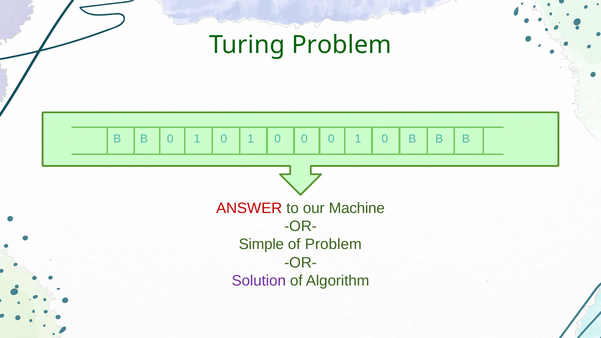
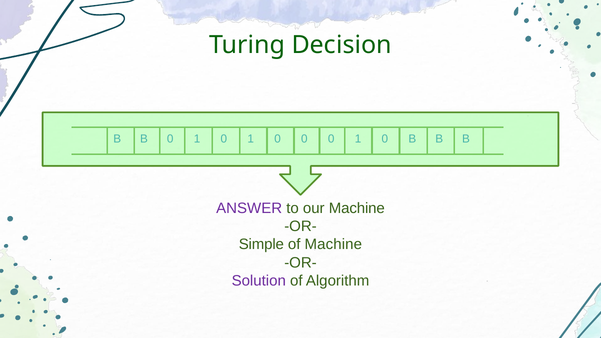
Turing Problem: Problem -> Decision (342, 45)
ANSWER colour: red -> purple (249, 209)
of Problem: Problem -> Machine (333, 245)
